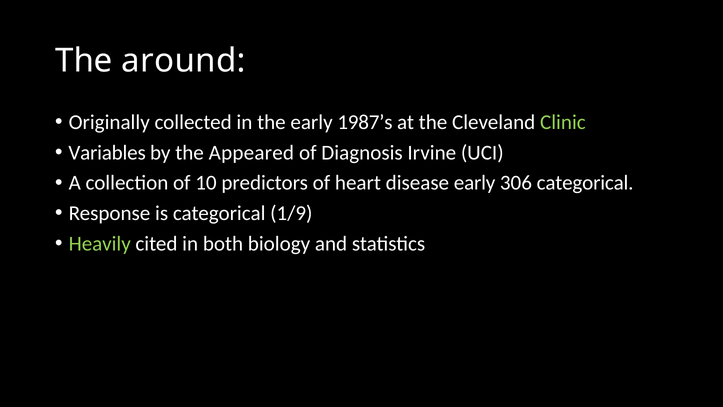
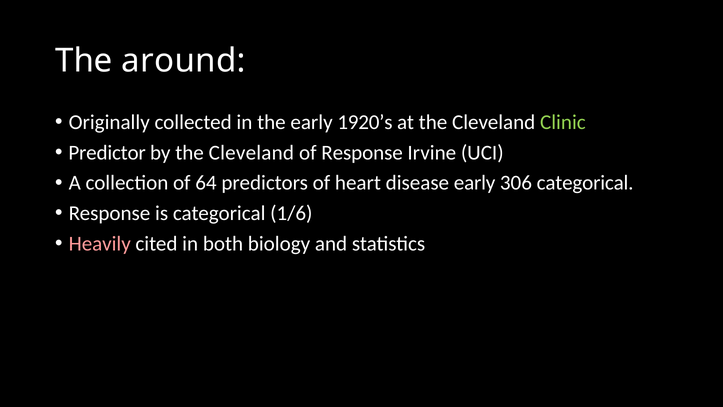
1987’s: 1987’s -> 1920’s (365, 122)
Variables: Variables -> Predictor (107, 153)
by the Appeared: Appeared -> Cleveland (251, 153)
of Diagnosis: Diagnosis -> Response (362, 153)
10: 10 -> 64 (206, 183)
1/9: 1/9 -> 1/6 (291, 213)
Heavily colour: light green -> pink (100, 243)
